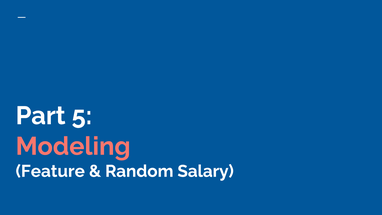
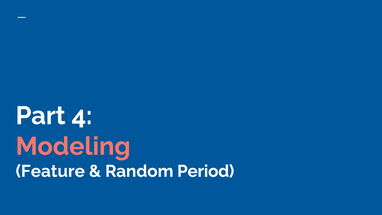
5: 5 -> 4 (82, 116)
Salary: Salary -> Period (206, 171)
